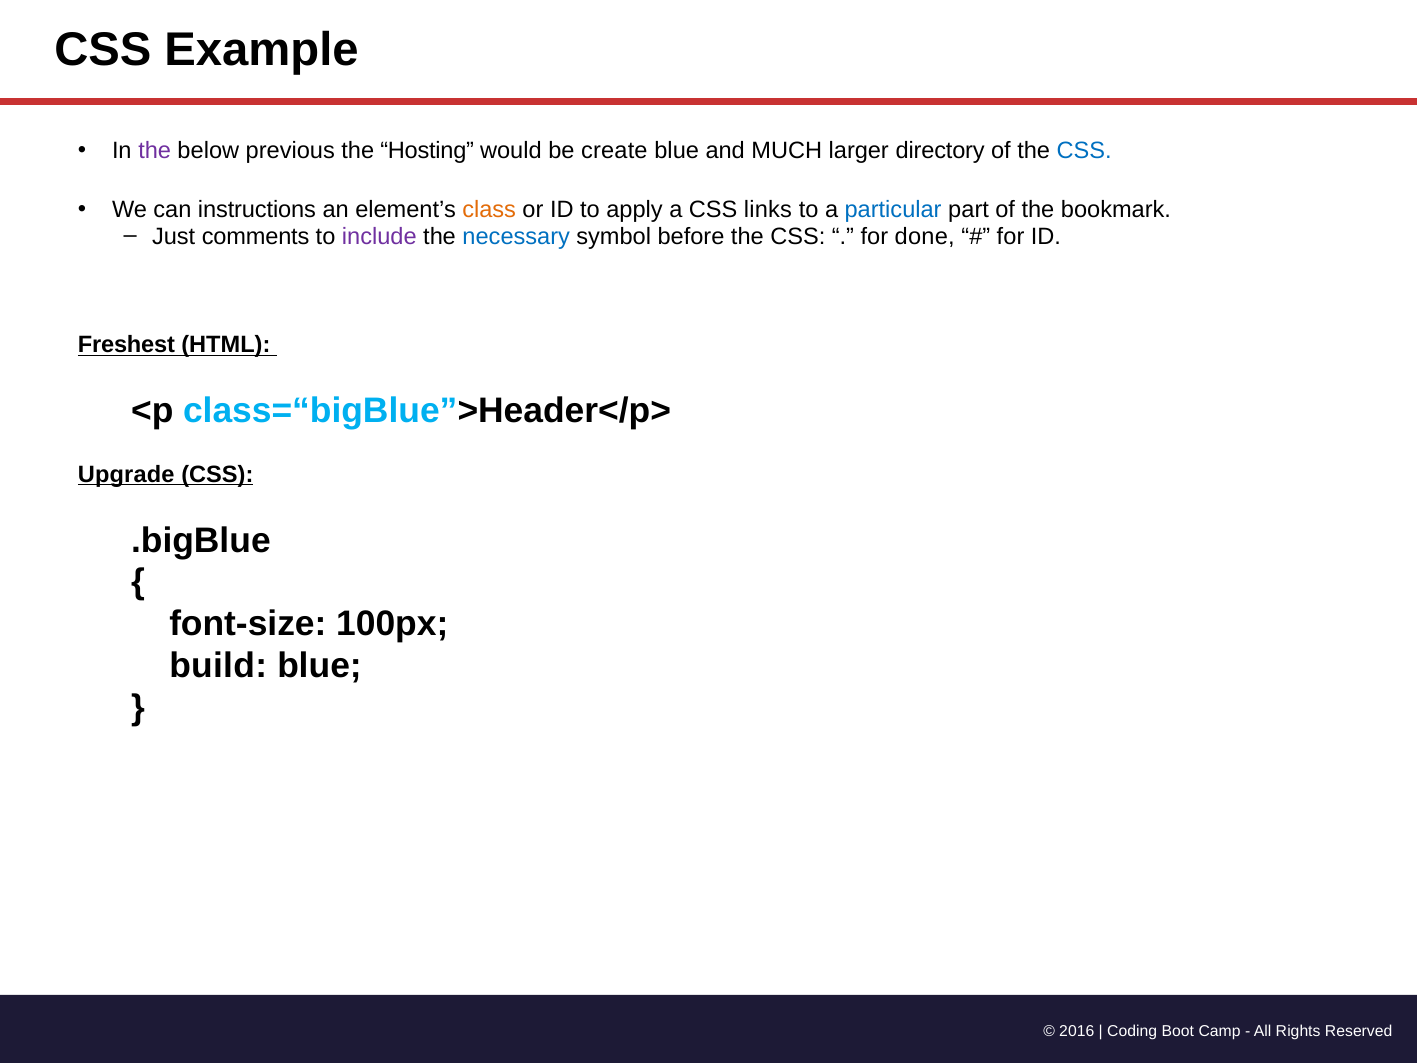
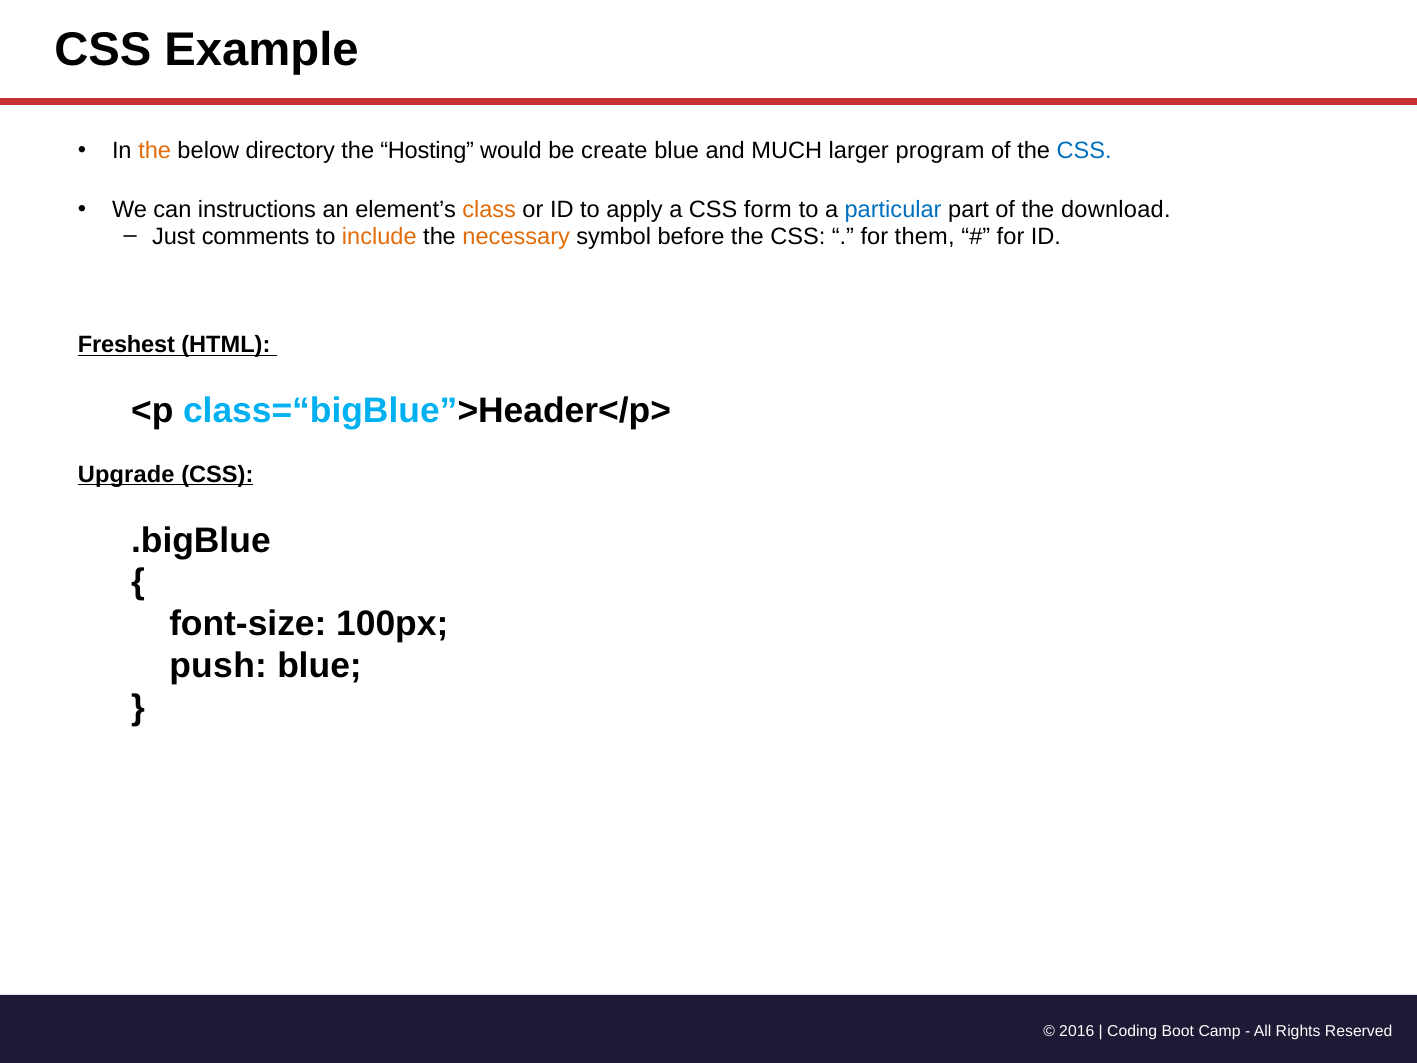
the colour: purple -> orange (155, 151)
previous: previous -> directory (290, 151)
directory: directory -> program (940, 151)
links: links -> form (768, 210)
bookmark: bookmark -> download (1116, 210)
include colour: purple -> orange (379, 236)
necessary colour: blue -> orange (516, 236)
done: done -> them (925, 236)
build: build -> push (218, 666)
